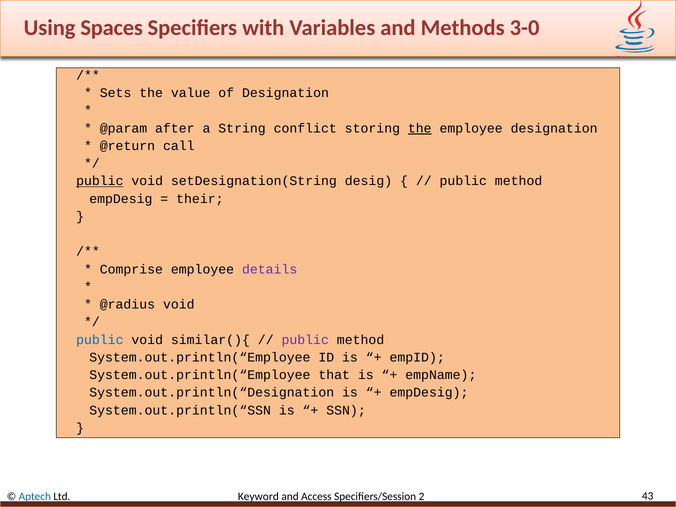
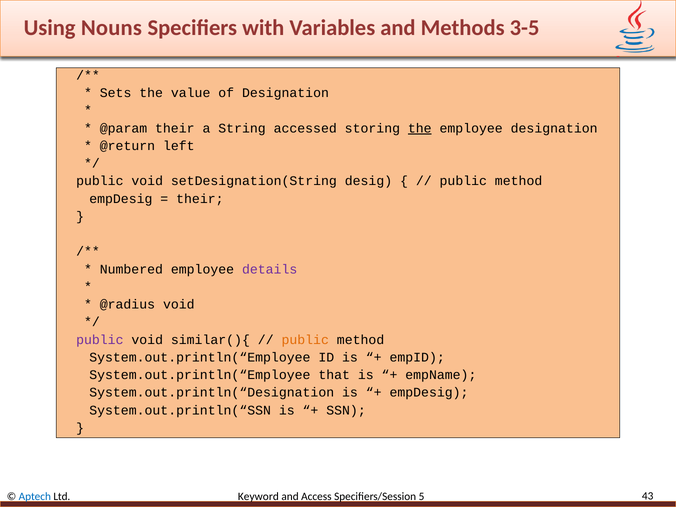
Spaces: Spaces -> Nouns (111, 28)
3-0: 3-0 -> 3-5 (525, 28)
@param after: after -> their (175, 128)
conflict: conflict -> accessed (305, 128)
call: call -> left (179, 146)
public underline: present -> none (100, 181)
Comprise: Comprise -> Numbered (131, 269)
public colour: blue -> purple (100, 340)
public colour: purple -> orange (305, 340)
2: 2 -> 5 (422, 496)
